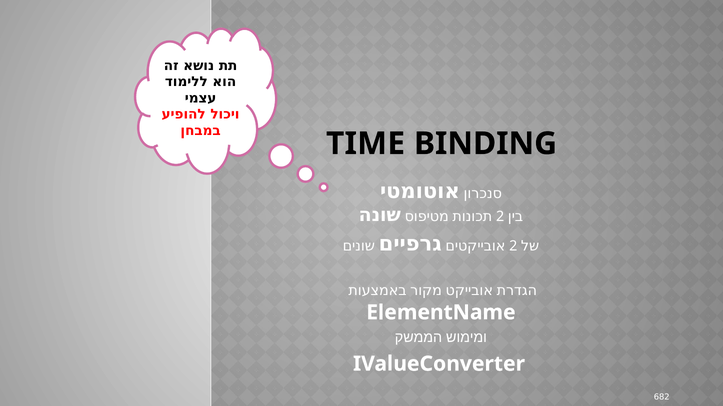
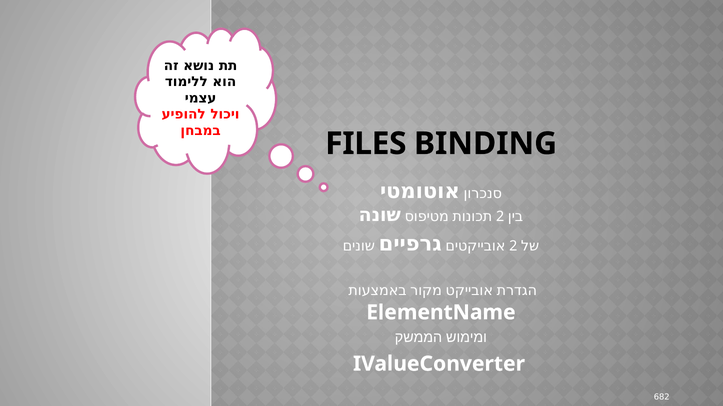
TIME: TIME -> FILES (366, 144)
